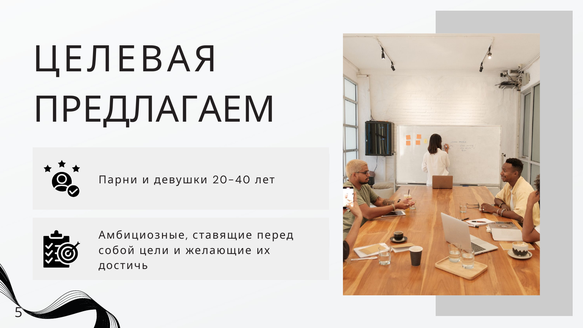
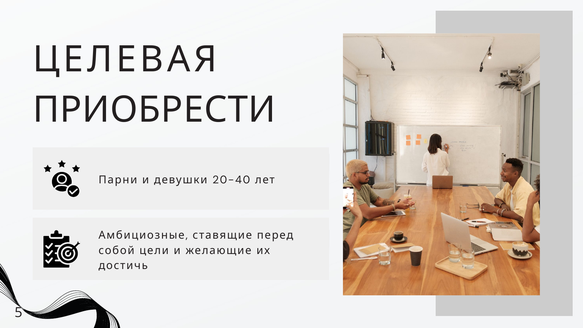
ПРЕДЛАГАЕМ: ПРЕДЛАГАЕМ -> ПРИОБРЕСТИ (154, 110)
